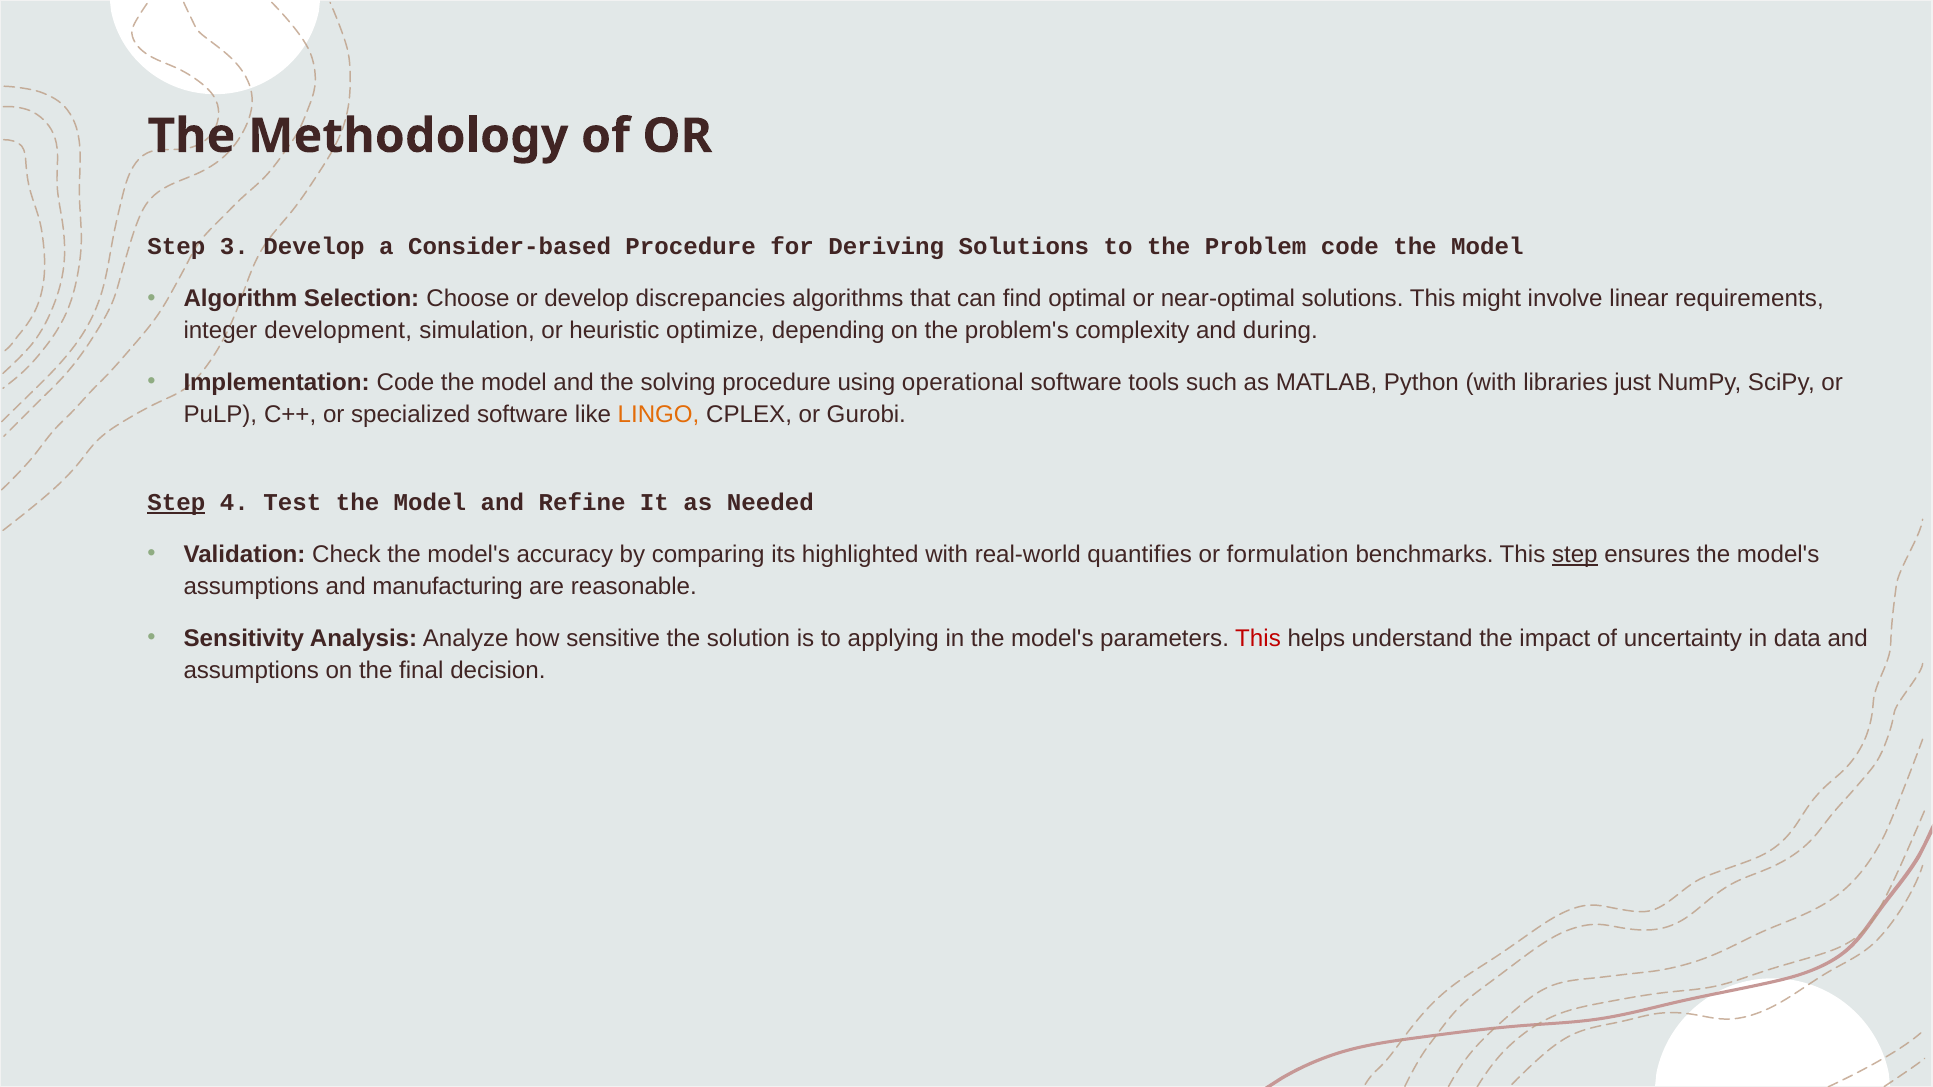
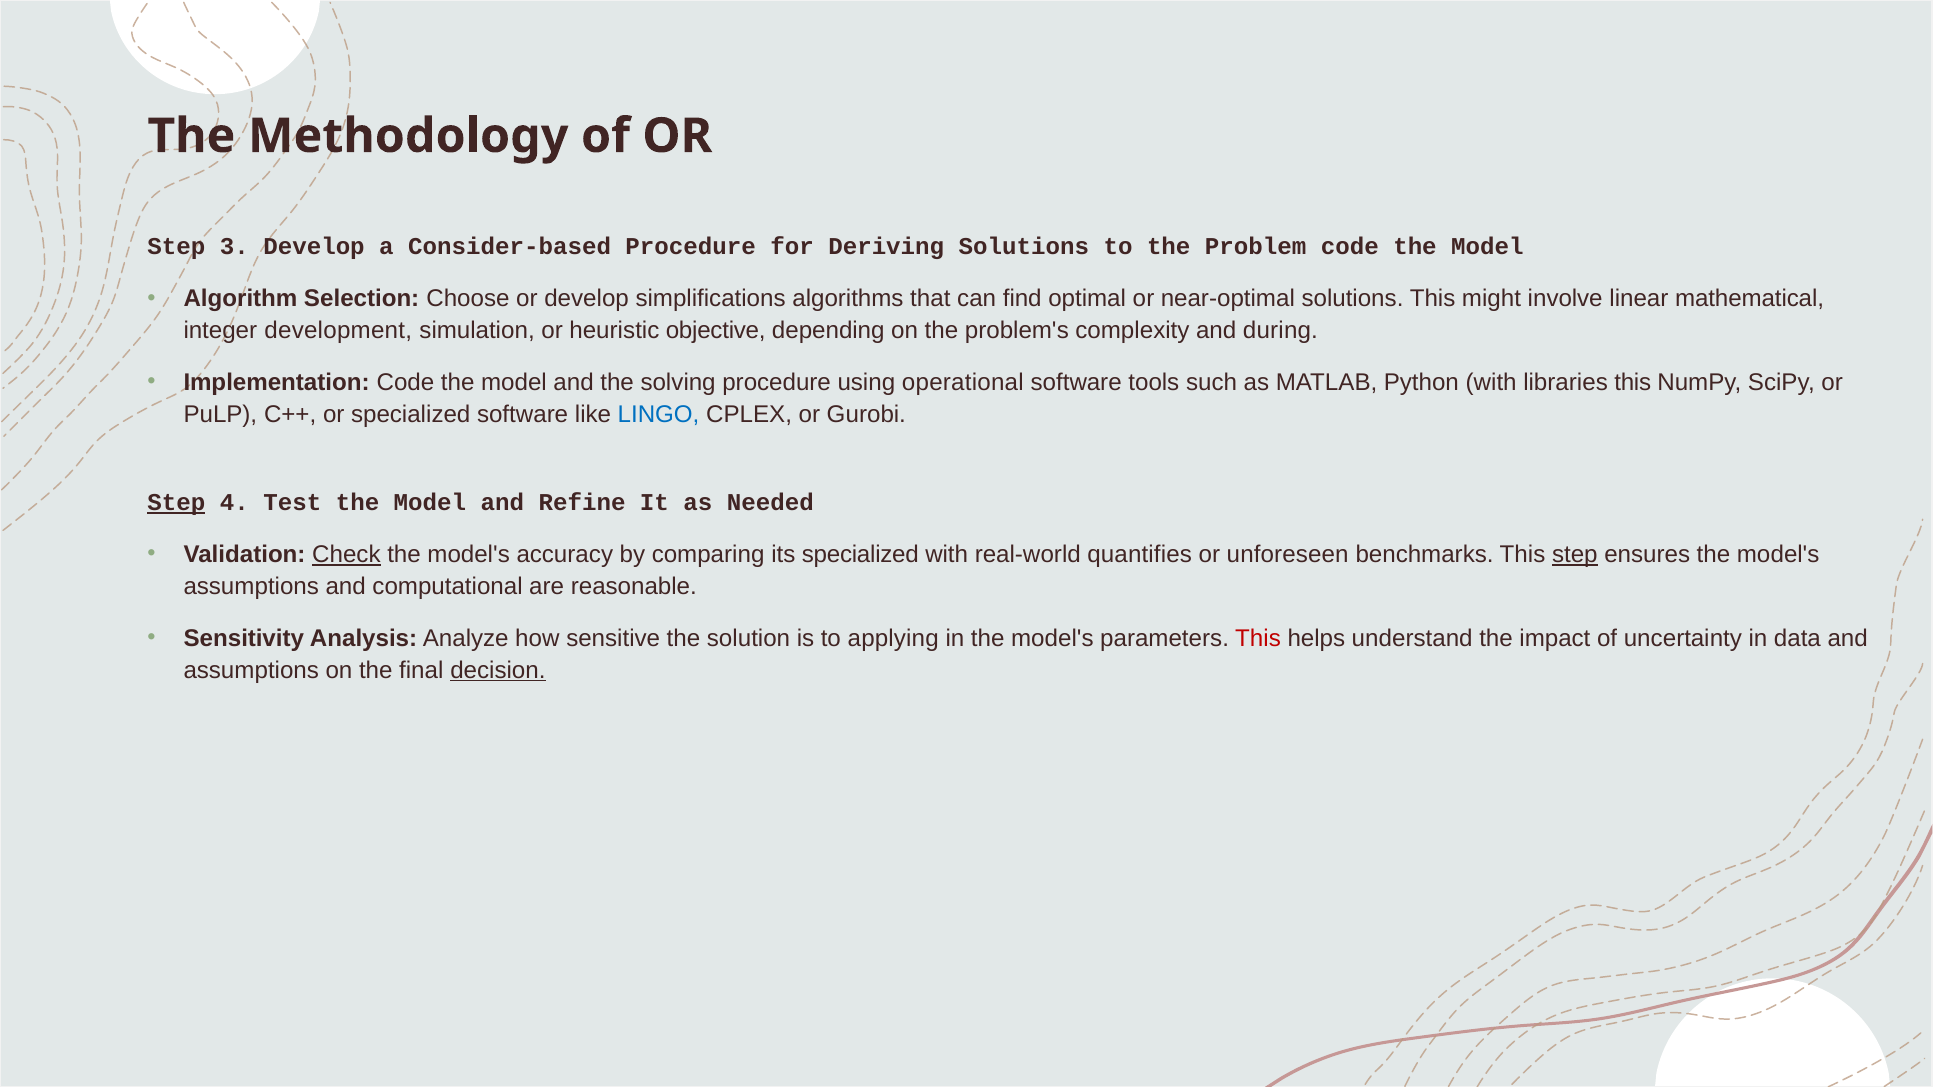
discrepancies: discrepancies -> simplifications (711, 299)
requirements: requirements -> mathematical (1750, 299)
optimize: optimize -> objective (716, 331)
libraries just: just -> this (1633, 383)
LINGO colour: orange -> blue (659, 415)
Check underline: none -> present (346, 555)
its highlighted: highlighted -> specialized (860, 555)
formulation: formulation -> unforeseen (1288, 555)
manufacturing: manufacturing -> computational (448, 586)
decision underline: none -> present (498, 670)
